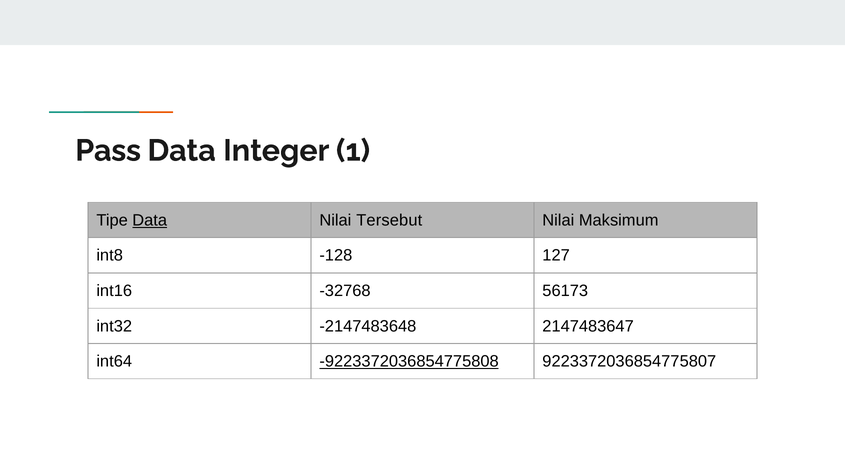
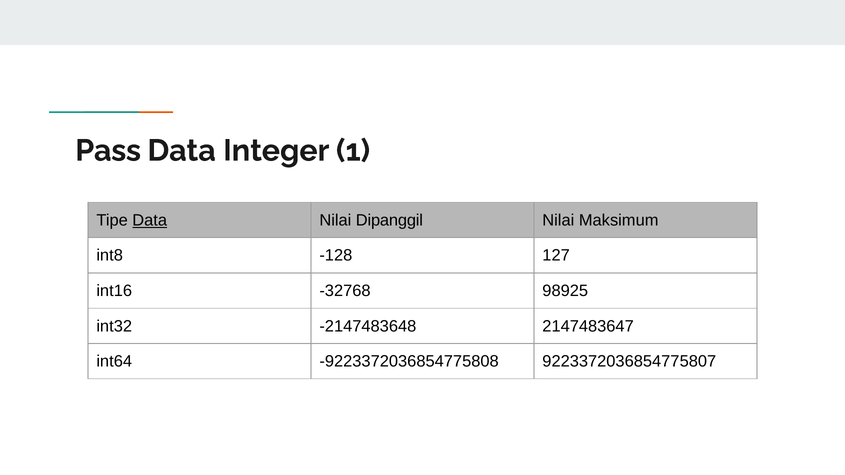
Tersebut: Tersebut -> Dipanggil (389, 220)
56173: 56173 -> 98925 (565, 291)
-9223372036854775808 underline: present -> none (409, 362)
